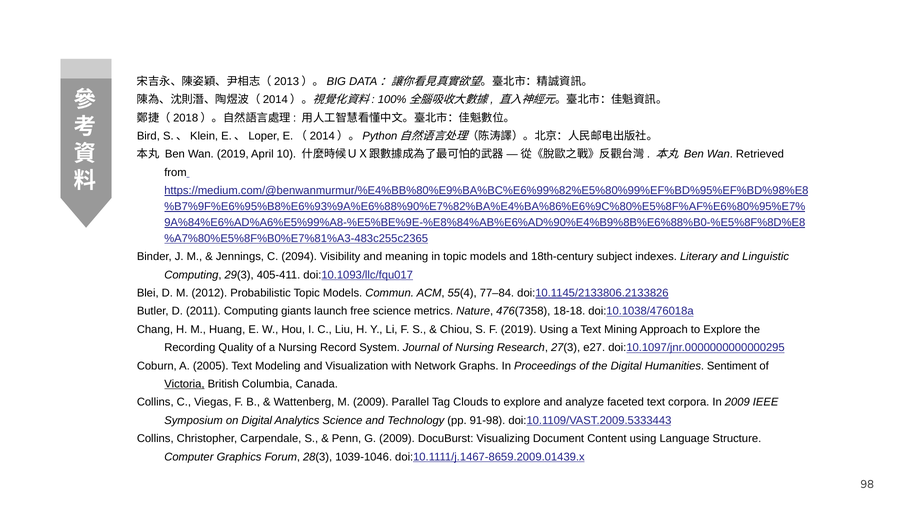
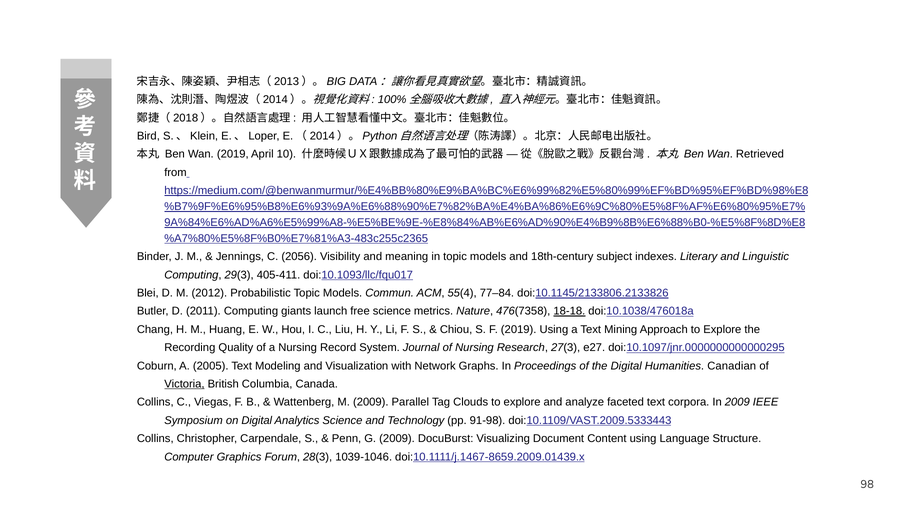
2094: 2094 -> 2056 (299, 256)
18-18 underline: none -> present (569, 311)
Sentiment: Sentiment -> Canadian (732, 366)
